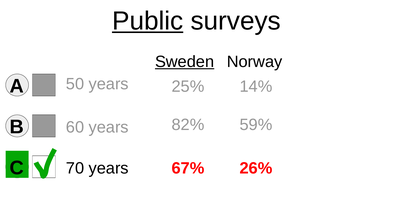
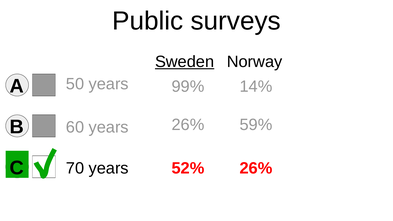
Public underline: present -> none (148, 21)
25%: 25% -> 99% (188, 86)
82%: 82% -> 26% (188, 125)
67%: 67% -> 52% (188, 168)
